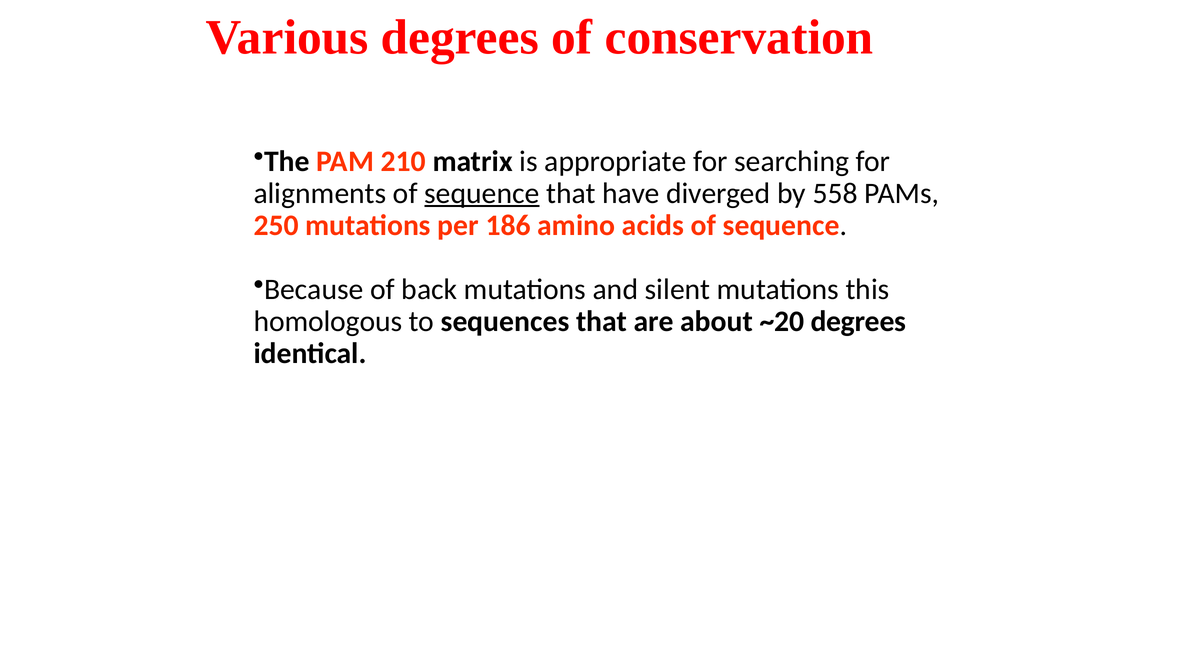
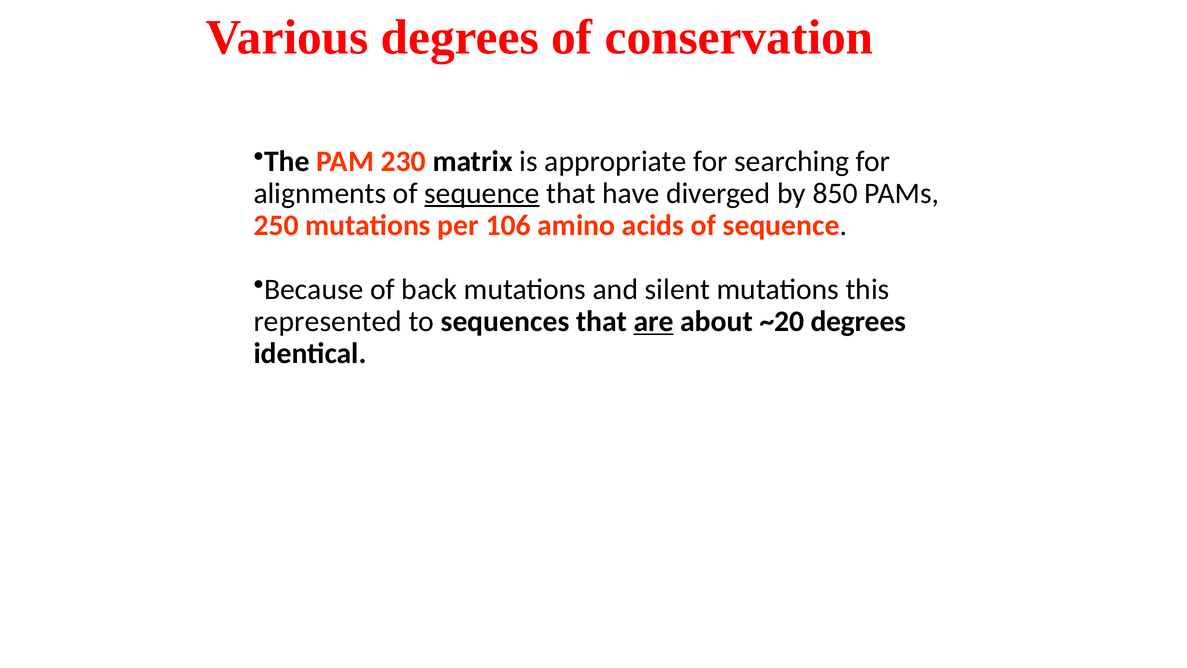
210: 210 -> 230 (403, 161)
558: 558 -> 850 (835, 193)
186: 186 -> 106 (508, 225)
homologous: homologous -> represented (328, 321)
are underline: none -> present (654, 321)
